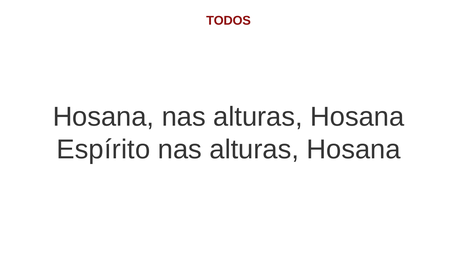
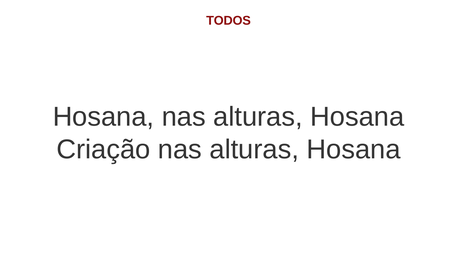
Espírito: Espírito -> Criação (103, 150)
